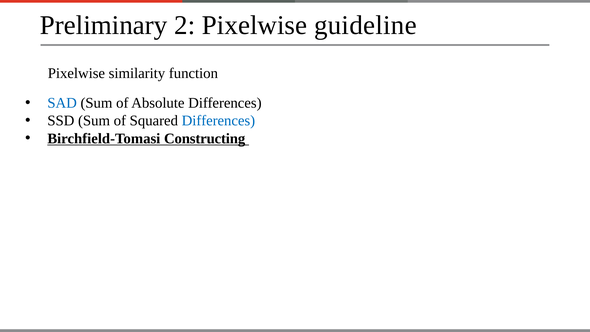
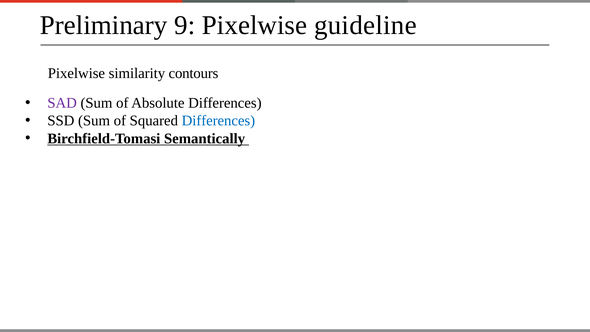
2: 2 -> 9 (185, 25)
function: function -> contours (194, 73)
SAD colour: blue -> purple (62, 103)
Constructing: Constructing -> Semantically (205, 138)
